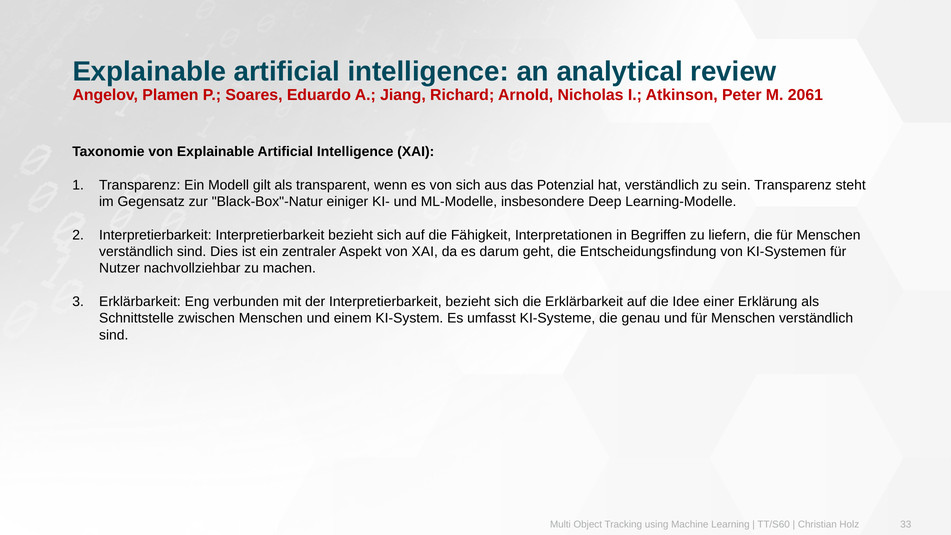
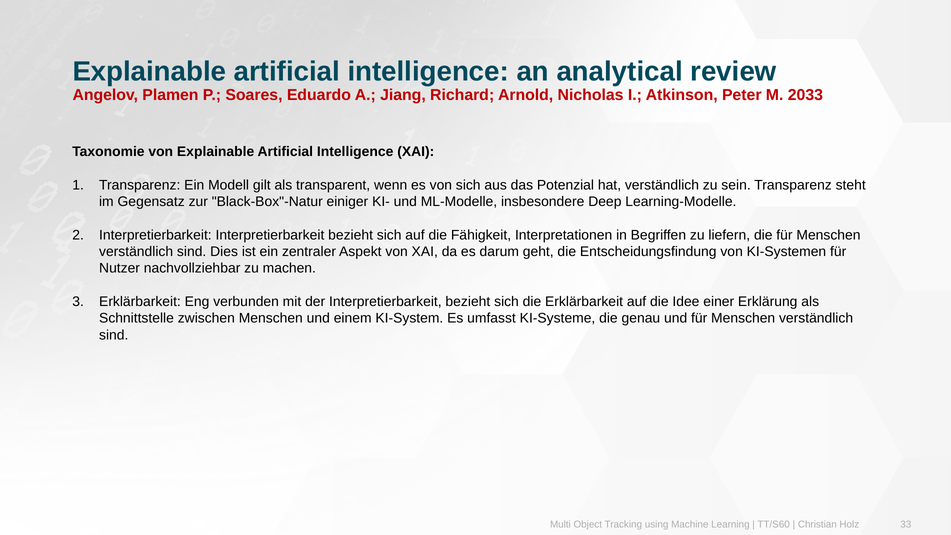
2061: 2061 -> 2033 (805, 95)
